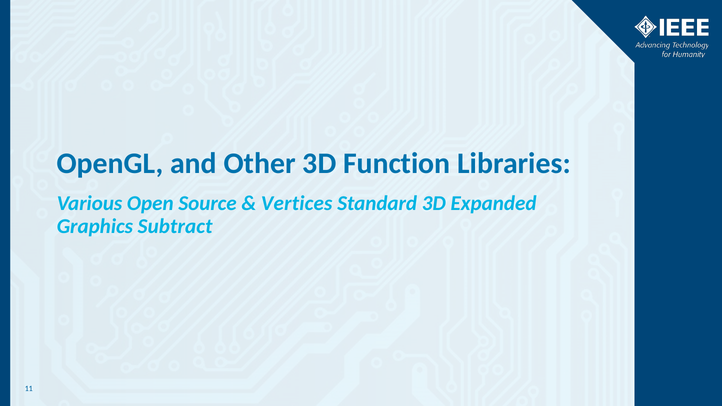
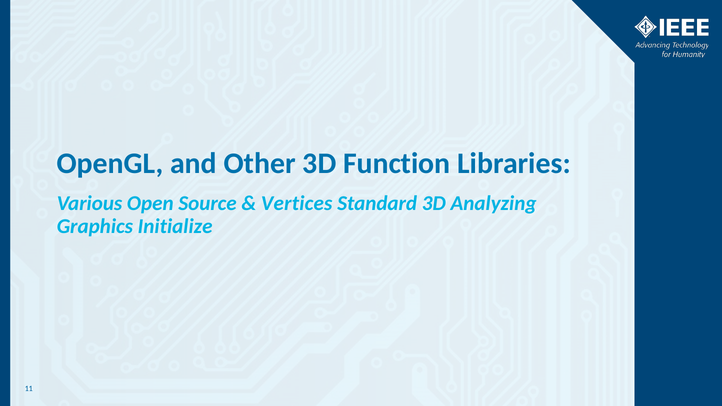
Expanded: Expanded -> Analyzing (494, 203)
Subtract: Subtract -> Initialize (175, 226)
